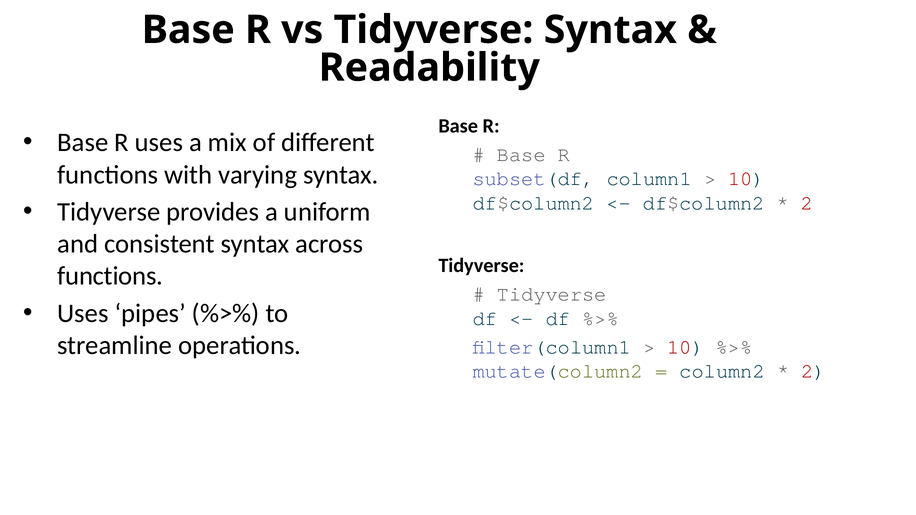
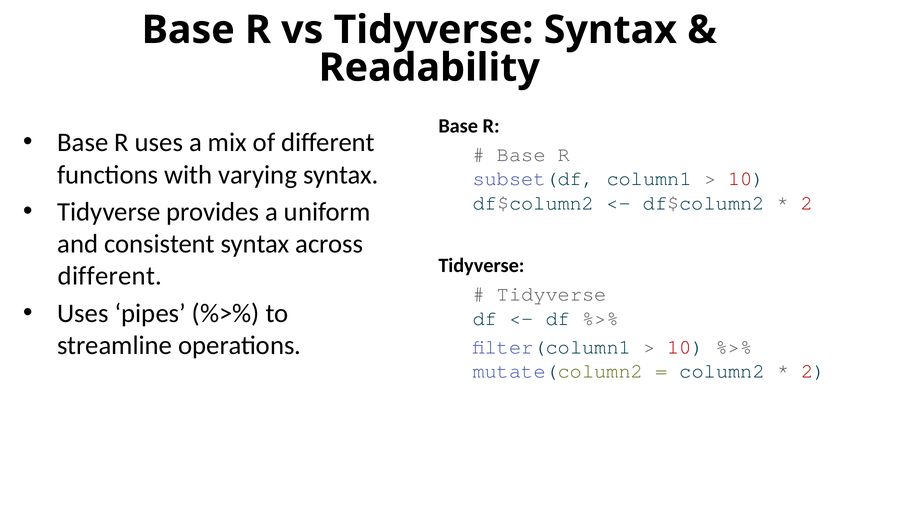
functions: functions -> different (110, 276)
